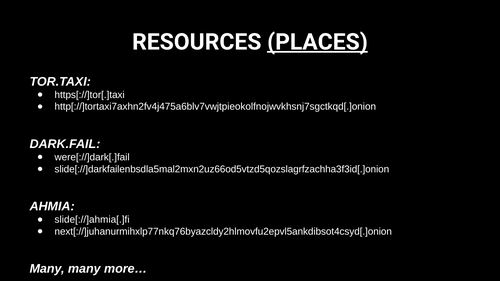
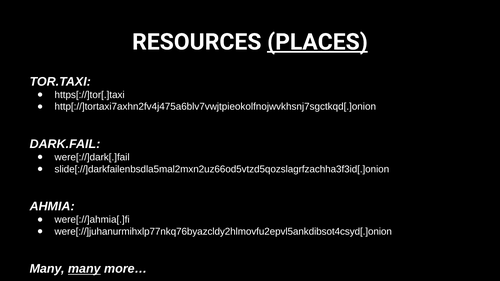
slide[://]ahmia[.]fi: slide[://]ahmia[.]fi -> were[://]ahmia[.]fi (92, 220)
next[://]juhanurmihxlp77nkq76byazcldy2hlmovfu2epvl5ankdibsot4csyd[.]onion: next[://]juhanurmihxlp77nkq76byazcldy2hlmovfu2epvl5ankdibsot4csyd[.]onion -> were[://]juhanurmihxlp77nkq76byazcldy2hlmovfu2epvl5ankdibsot4csyd[.]onion (223, 232)
many underline: none -> present (84, 269)
